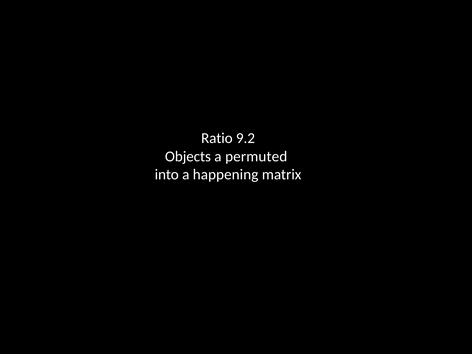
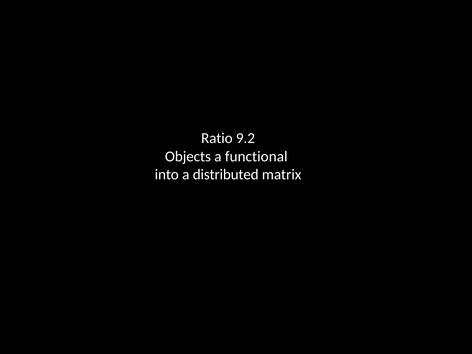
permuted: permuted -> functional (256, 156)
happening: happening -> distributed (226, 174)
